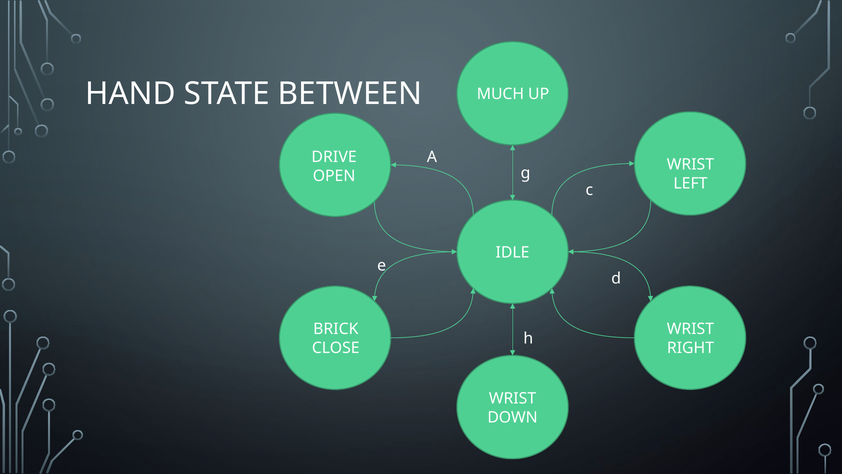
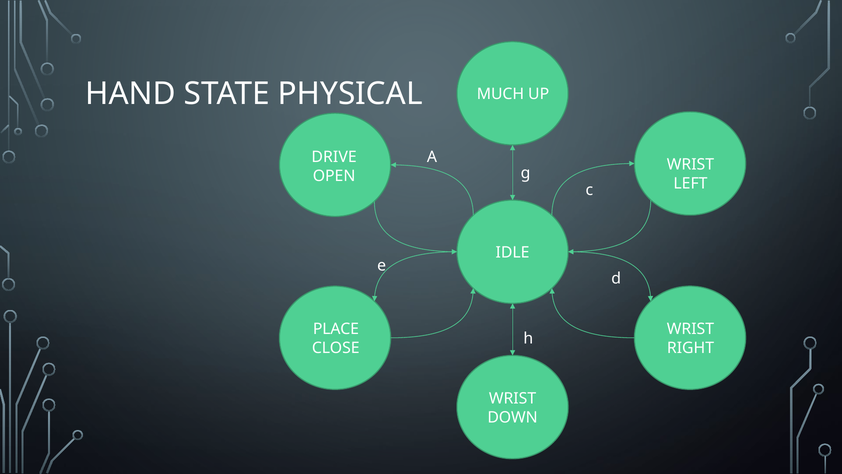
BETWEEN: BETWEEN -> PHYSICAL (350, 94)
BRICK: BRICK -> PLACE (336, 329)
